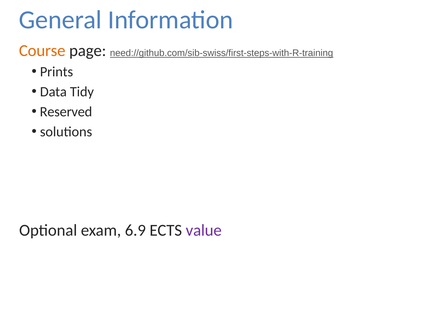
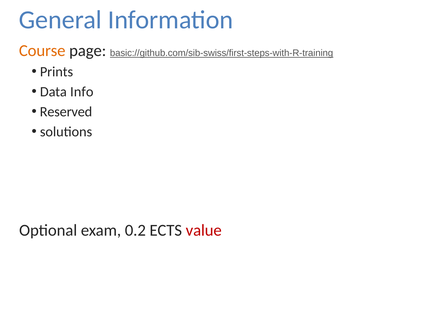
need://github.com/sib-swiss/first-steps-with-R-training: need://github.com/sib-swiss/first-steps-with-R-training -> basic://github.com/sib-swiss/first-steps-with-R-training (222, 53)
Tidy: Tidy -> Info (82, 92)
6.9: 6.9 -> 0.2 (135, 230)
value colour: purple -> red (204, 230)
